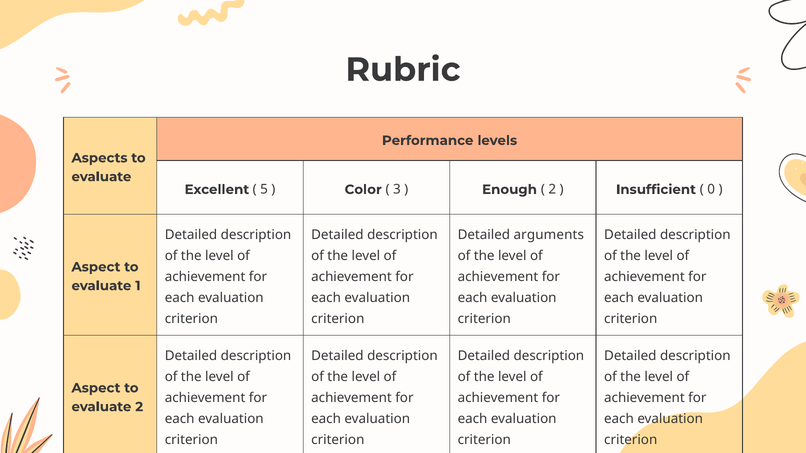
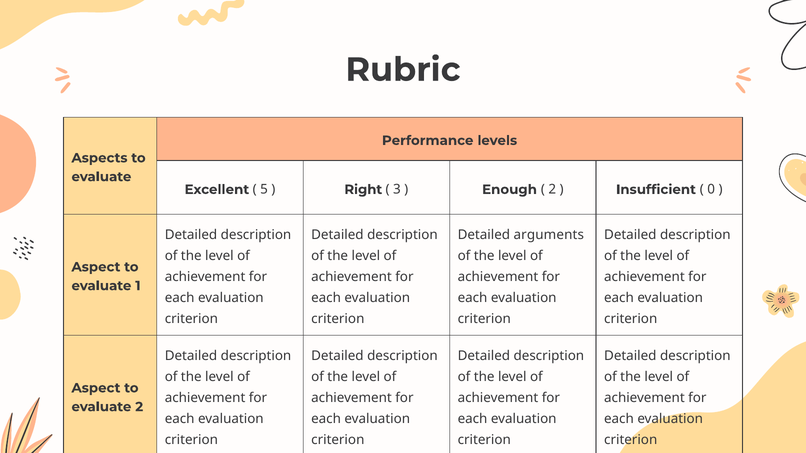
Color: Color -> Right (363, 190)
